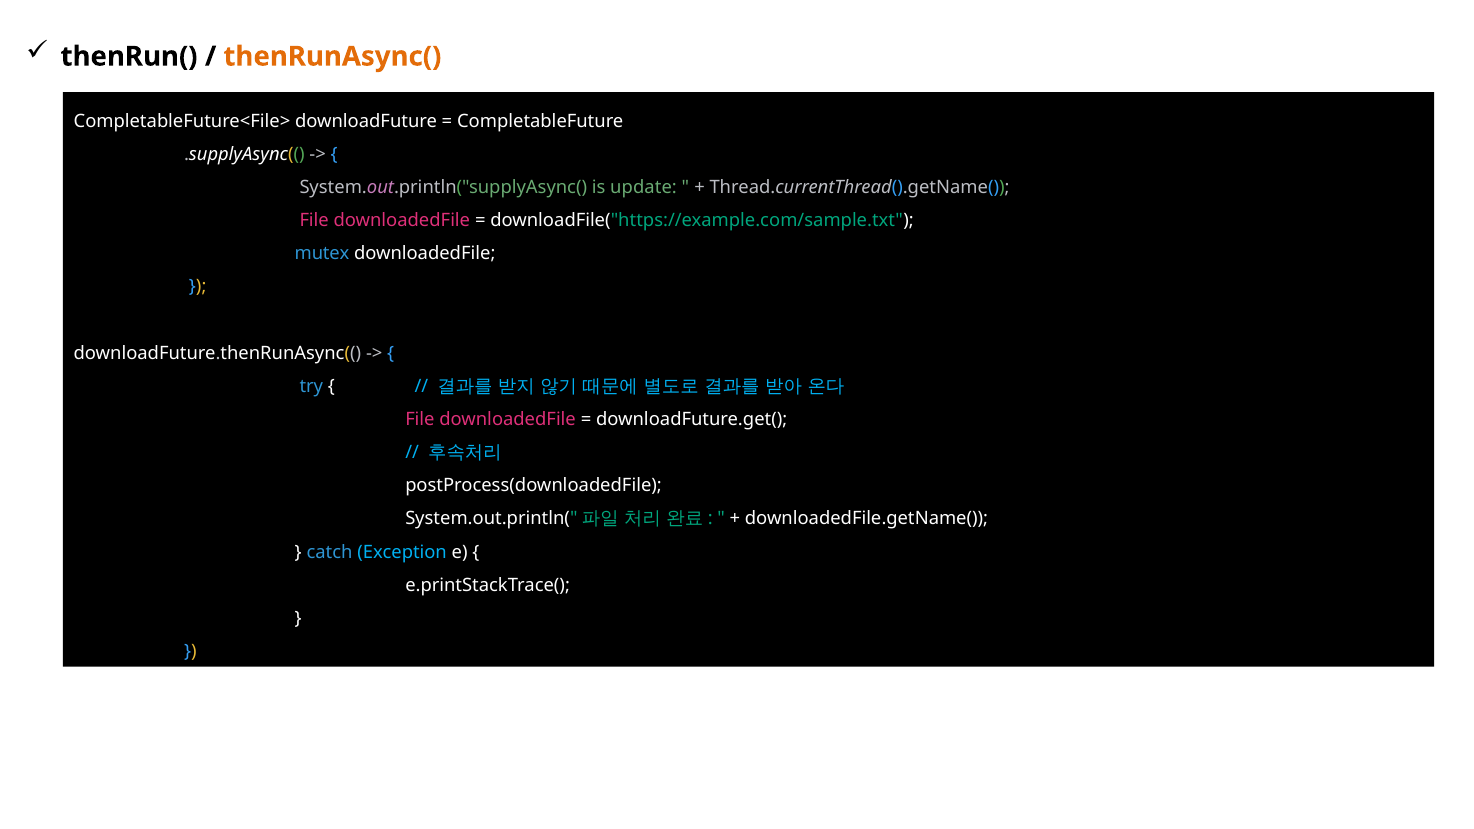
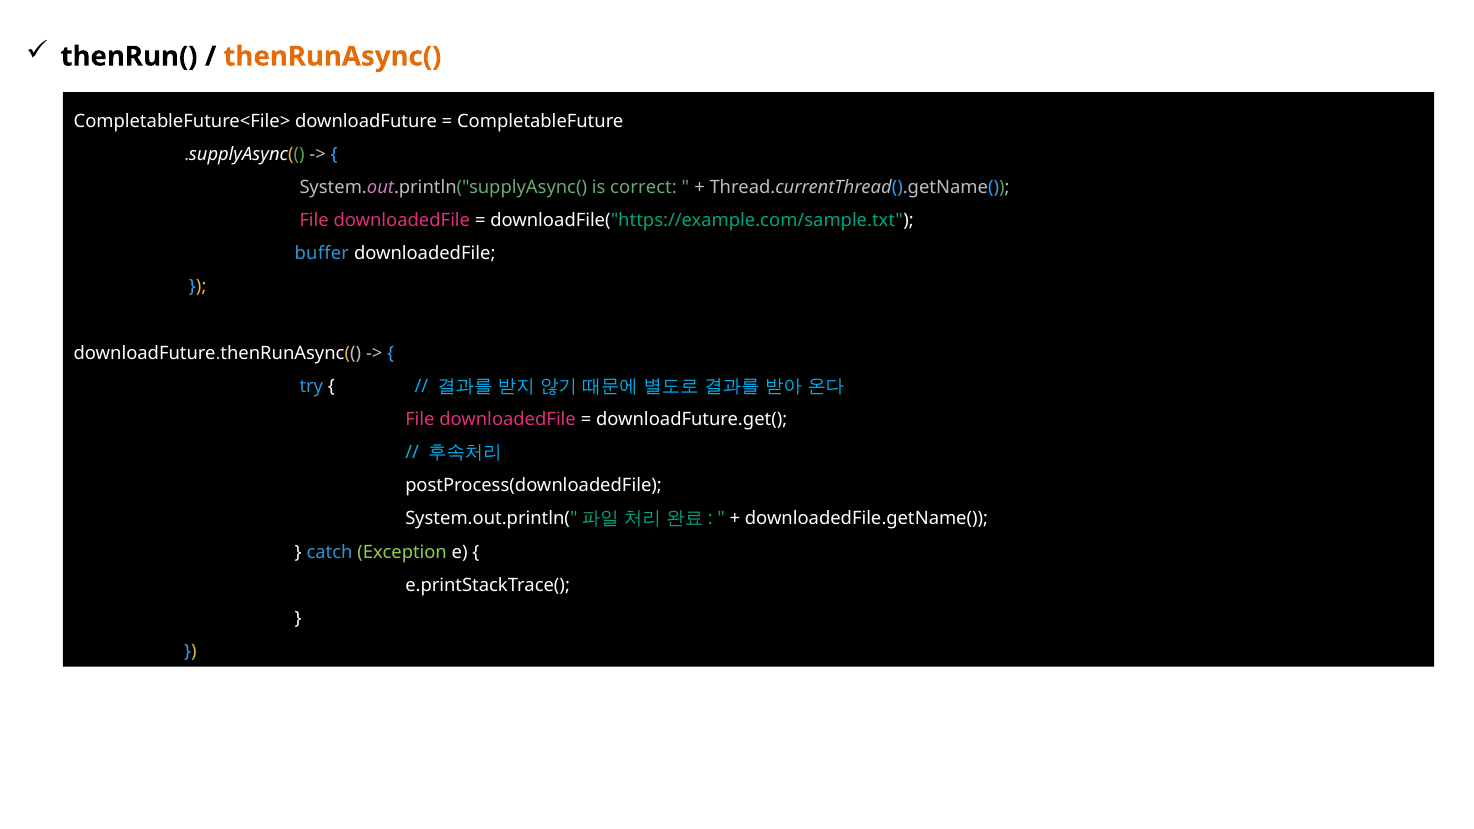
update: update -> correct (644, 187)
mutex: mutex -> buffer (322, 254)
Exception colour: light blue -> light green (402, 552)
